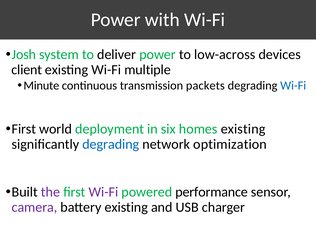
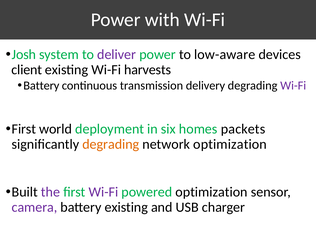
deliver colour: black -> purple (117, 55)
low-across: low-across -> low-aware (225, 55)
multiple: multiple -> harvests (148, 70)
Minute: Minute -> Battery (41, 86)
packets: packets -> delivery (205, 86)
Wi-Fi colour: blue -> purple (293, 86)
homes existing: existing -> packets (243, 129)
degrading colour: blue -> orange (111, 144)
powered performance: performance -> optimization (212, 192)
